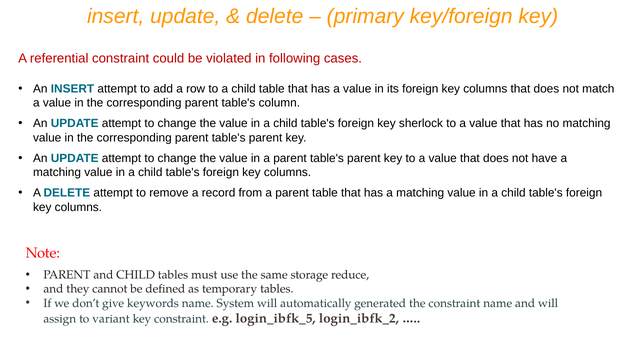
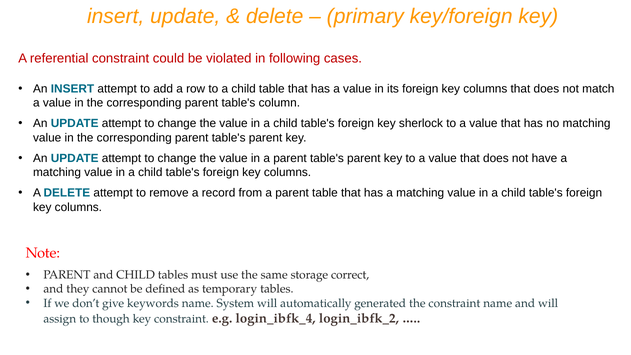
reduce: reduce -> correct (350, 275)
variant: variant -> though (111, 319)
login_ibfk_5: login_ibfk_5 -> login_ibfk_4 (276, 318)
